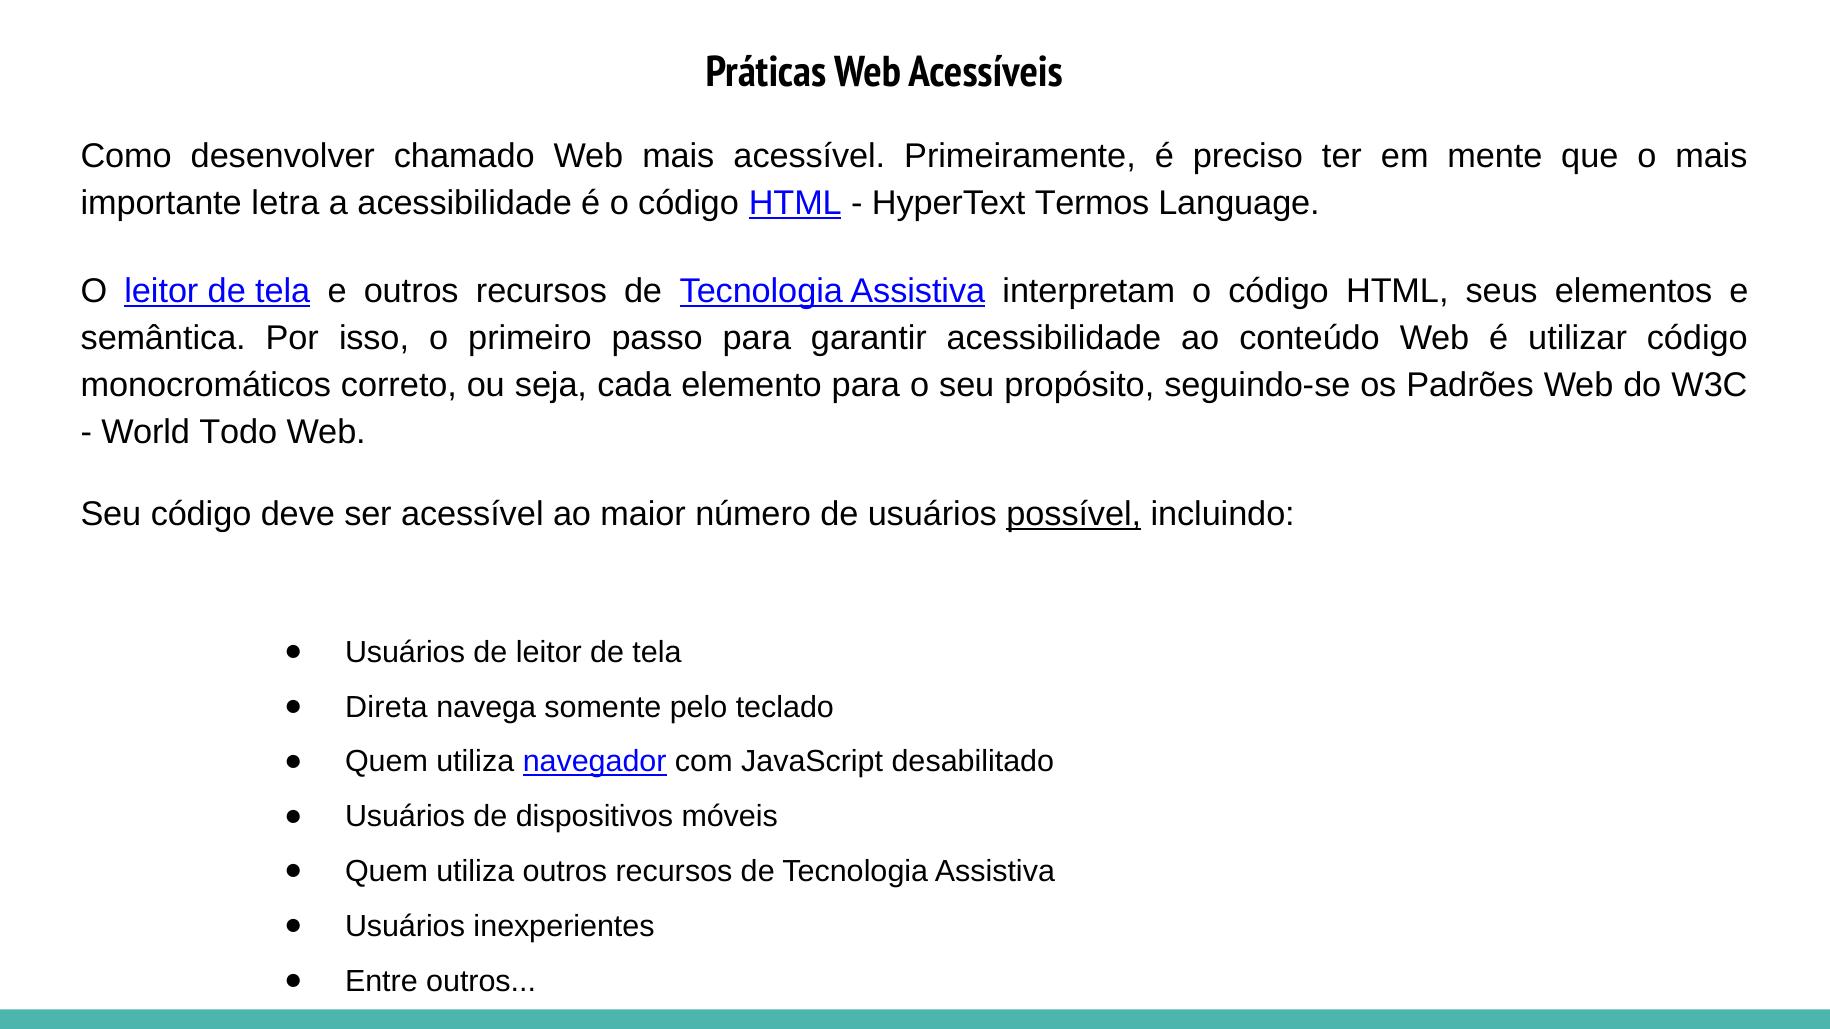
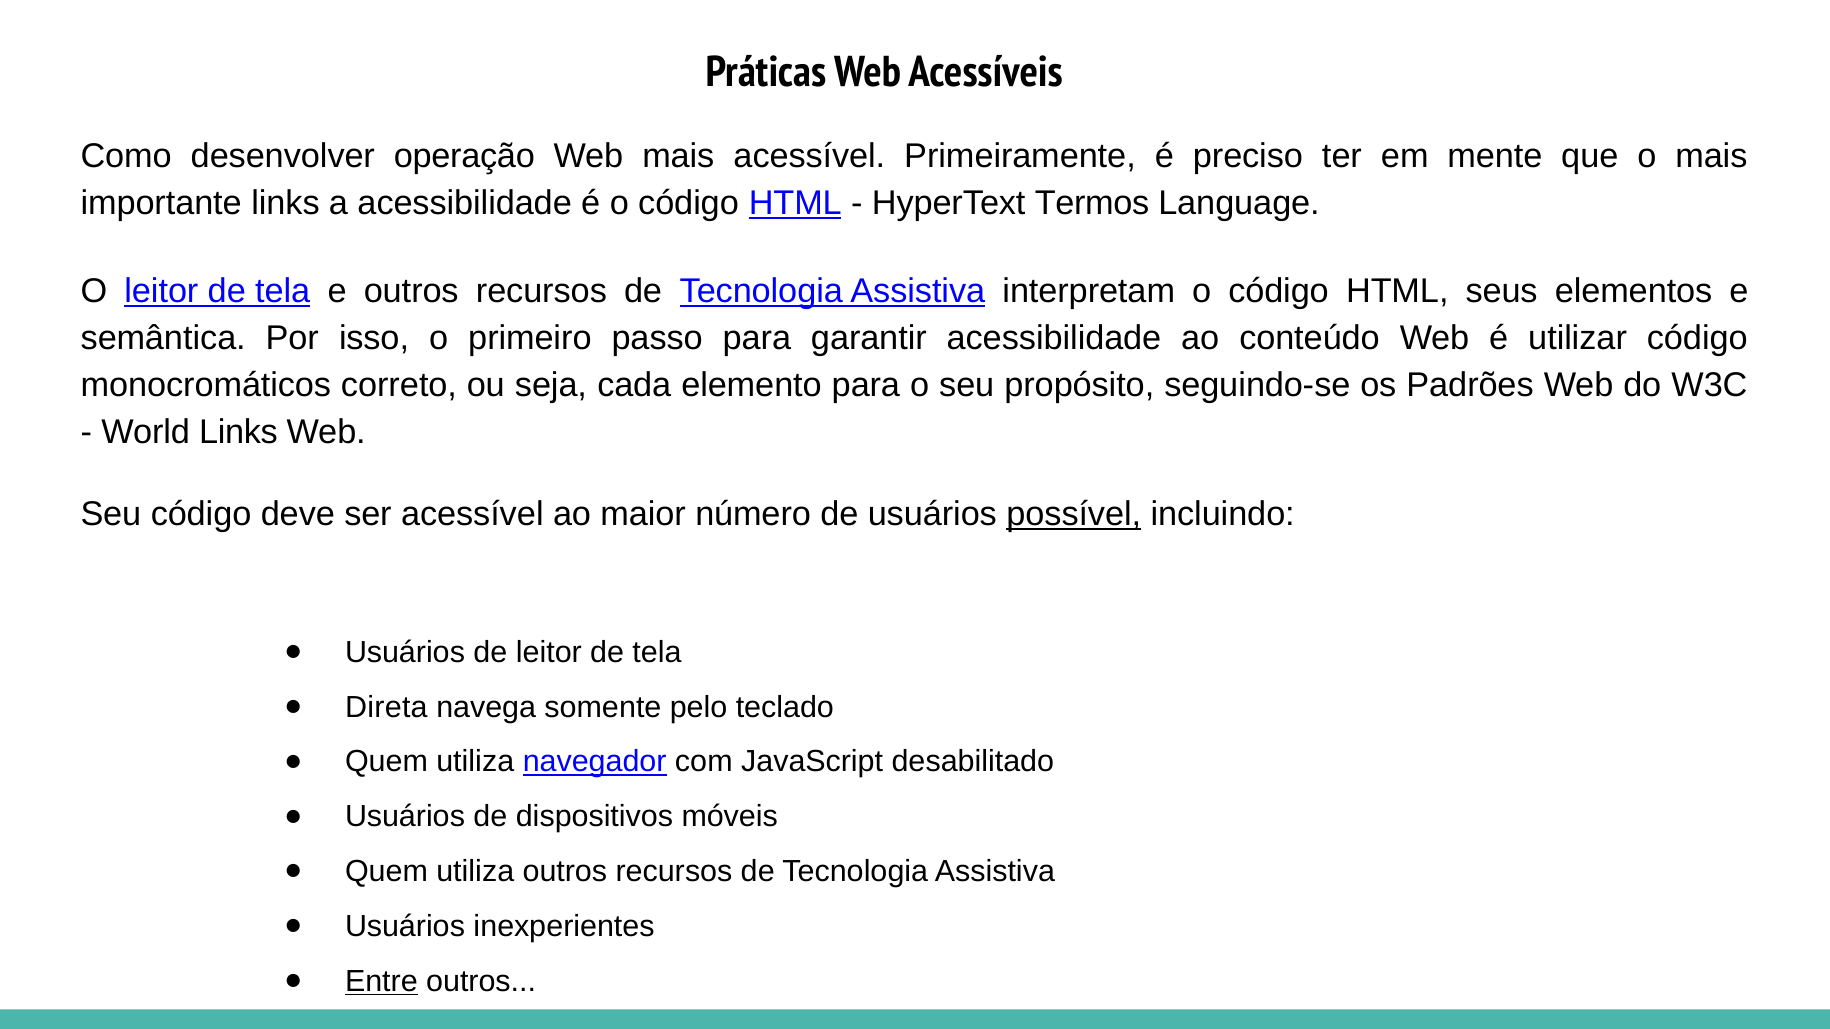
chamado: chamado -> operação (464, 156)
importante letra: letra -> links (286, 203)
World Todo: Todo -> Links (238, 433)
Entre underline: none -> present (381, 982)
